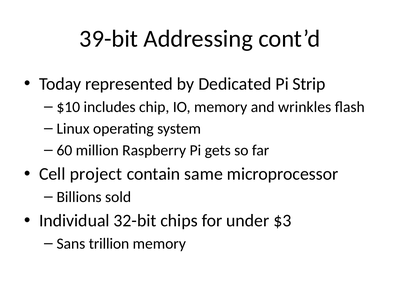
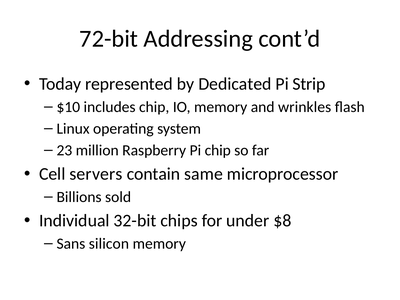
39-bit: 39-bit -> 72-bit (109, 39)
60: 60 -> 23 (64, 150)
Pi gets: gets -> chip (218, 150)
project: project -> servers (96, 174)
$3: $3 -> $8 (282, 221)
trillion: trillion -> silicon (109, 244)
